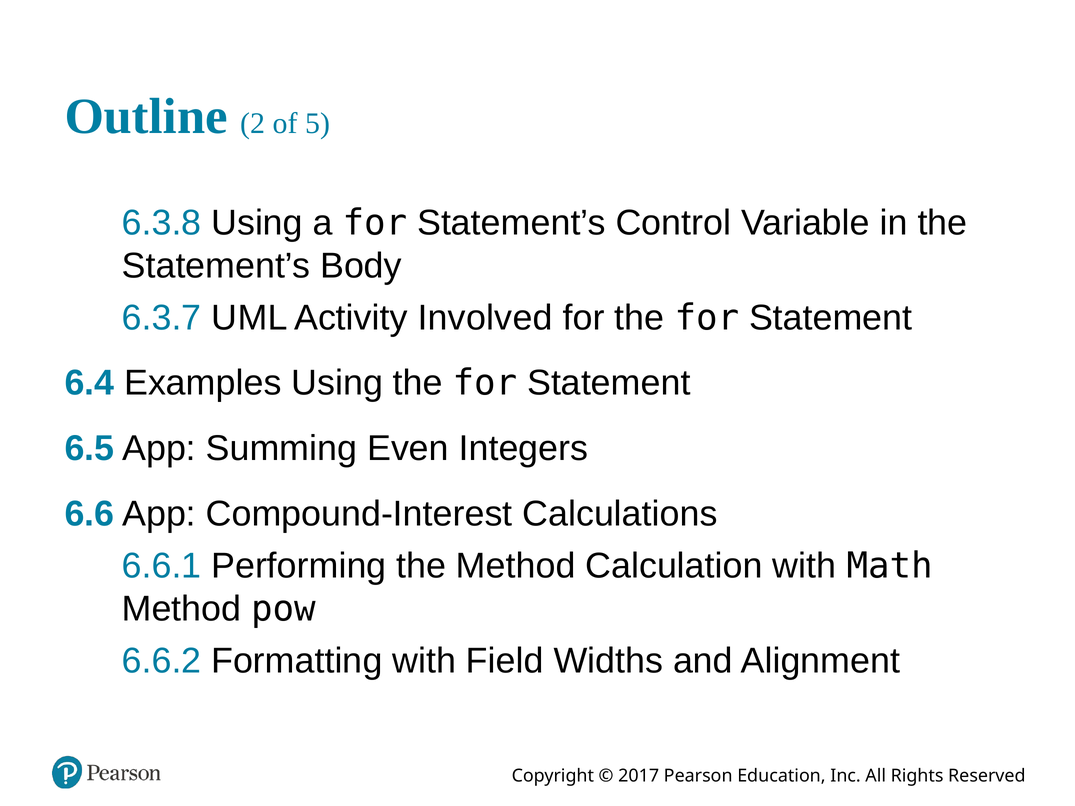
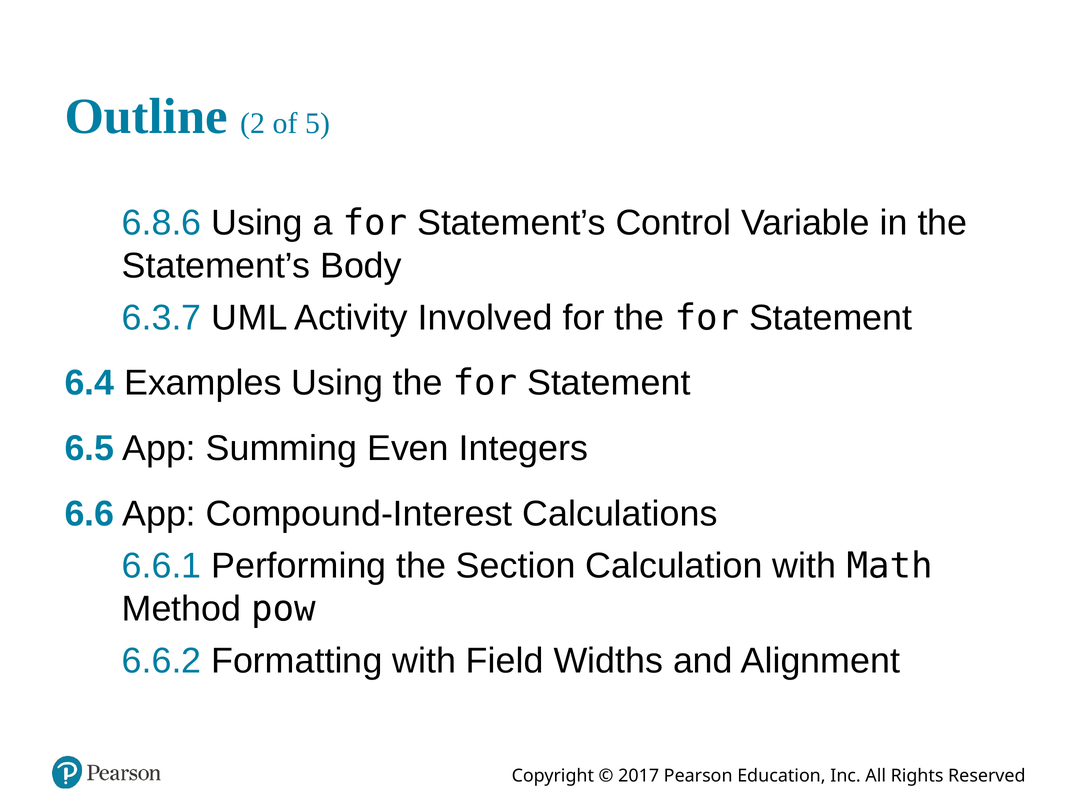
6.3.8: 6.3.8 -> 6.8.6 (162, 223)
the Method: Method -> Section (516, 566)
